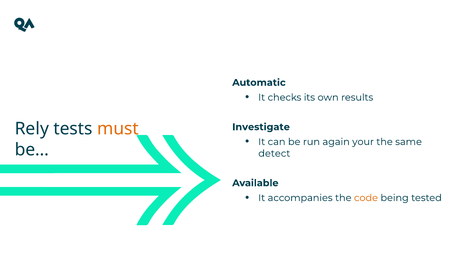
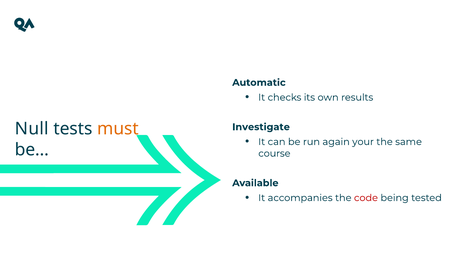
Rely: Rely -> Null (32, 128)
detect: detect -> course (274, 153)
code colour: orange -> red (366, 198)
